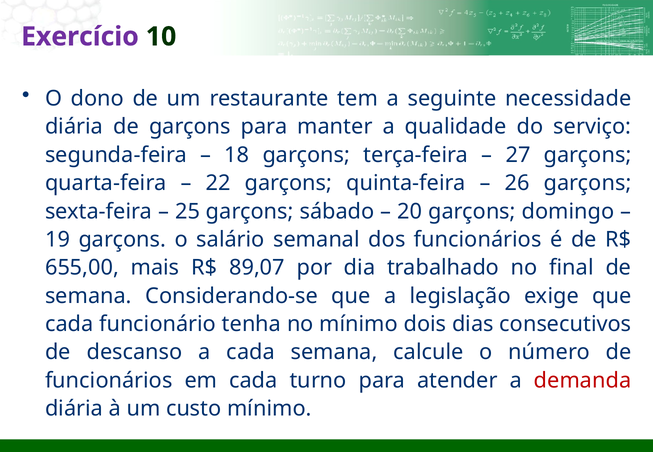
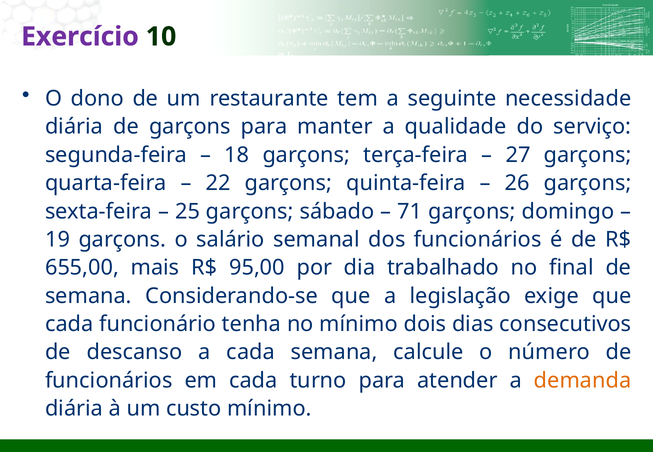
20: 20 -> 71 (410, 211)
89,07: 89,07 -> 95,00 (257, 268)
demanda colour: red -> orange (583, 381)
